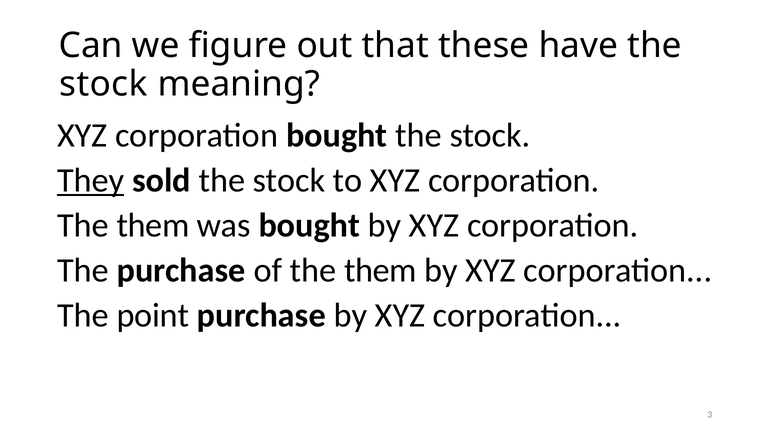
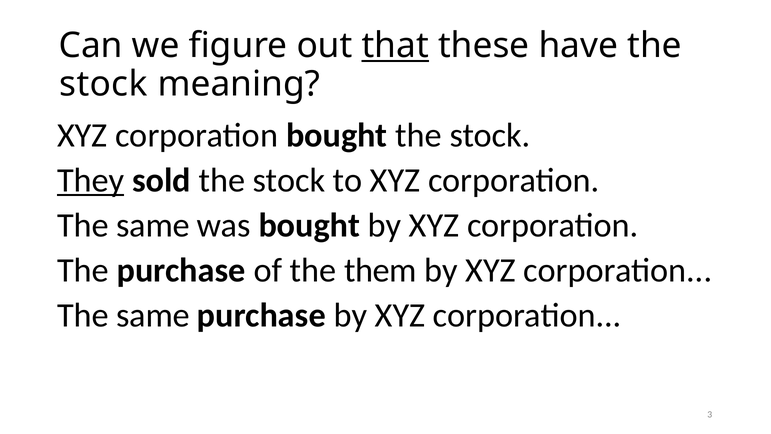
that underline: none -> present (395, 46)
them: them -> same (153, 225)
point: point -> same (153, 315)
